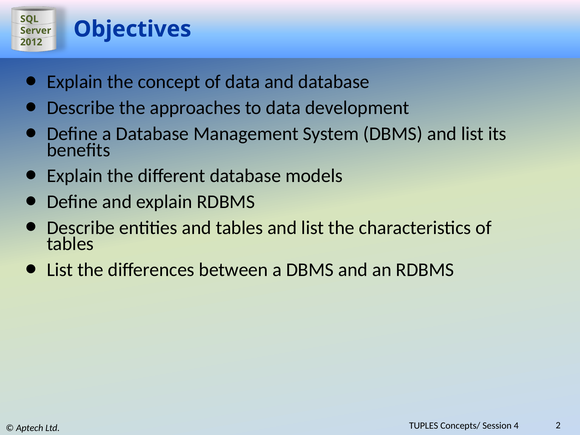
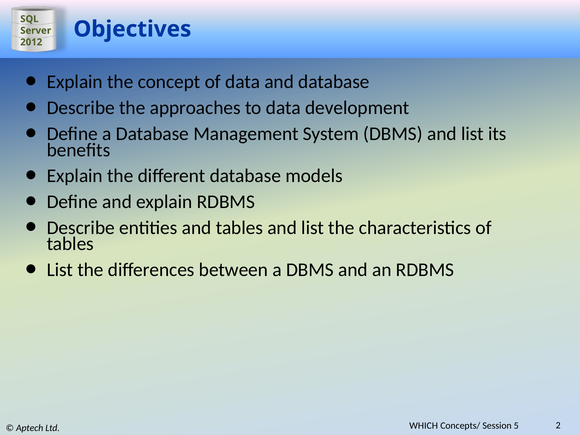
TUPLES: TUPLES -> WHICH (424, 425)
4: 4 -> 5 (516, 425)
